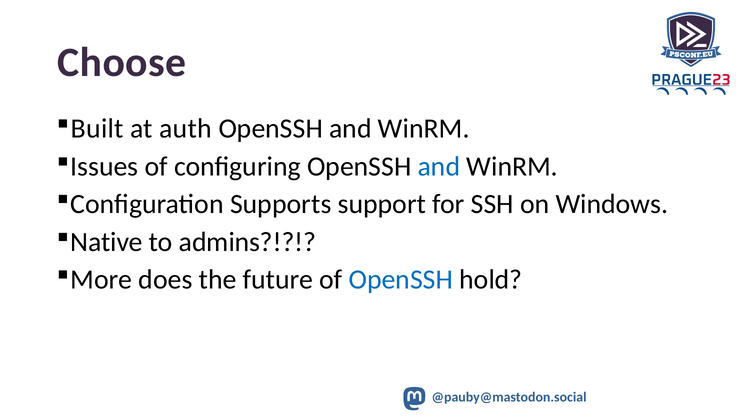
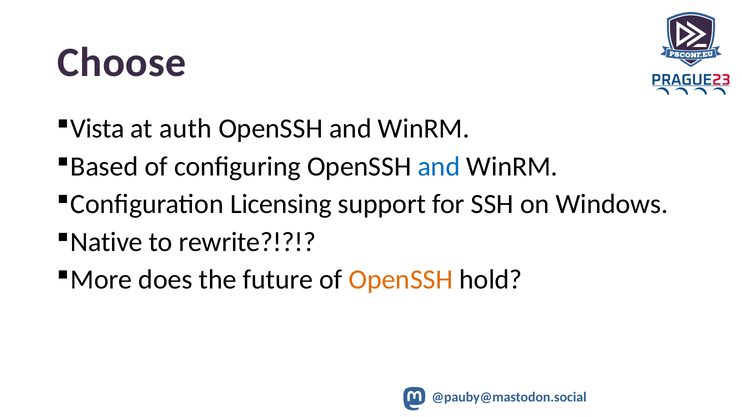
Built: Built -> Vista (97, 129)
Issues: Issues -> Based (104, 167)
Supports: Supports -> Licensing (281, 204)
admins: admins -> rewrite (247, 242)
OpenSSH colour: blue -> orange (401, 280)
